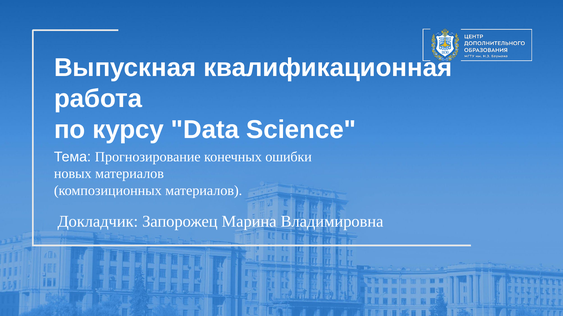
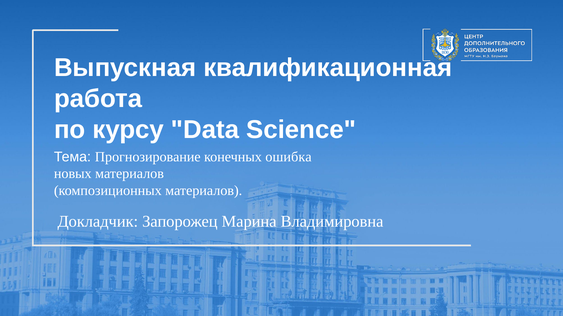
ошибки: ошибки -> ошибка (288, 157)
